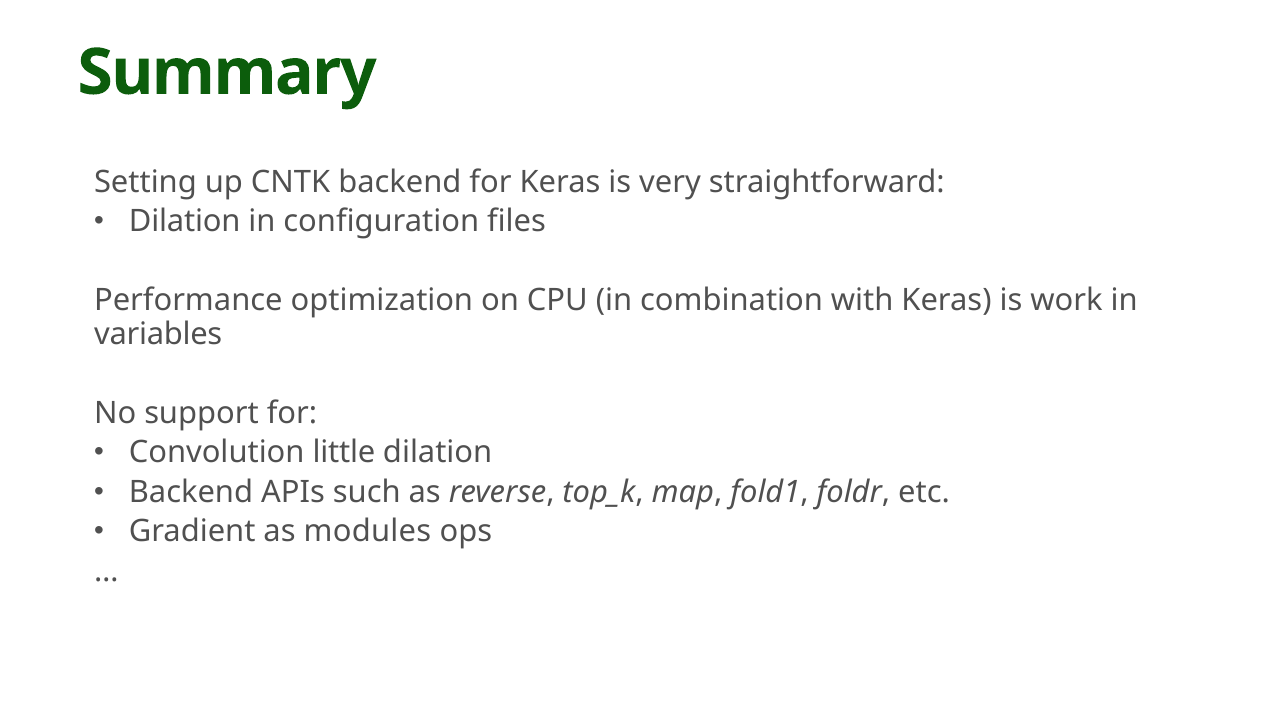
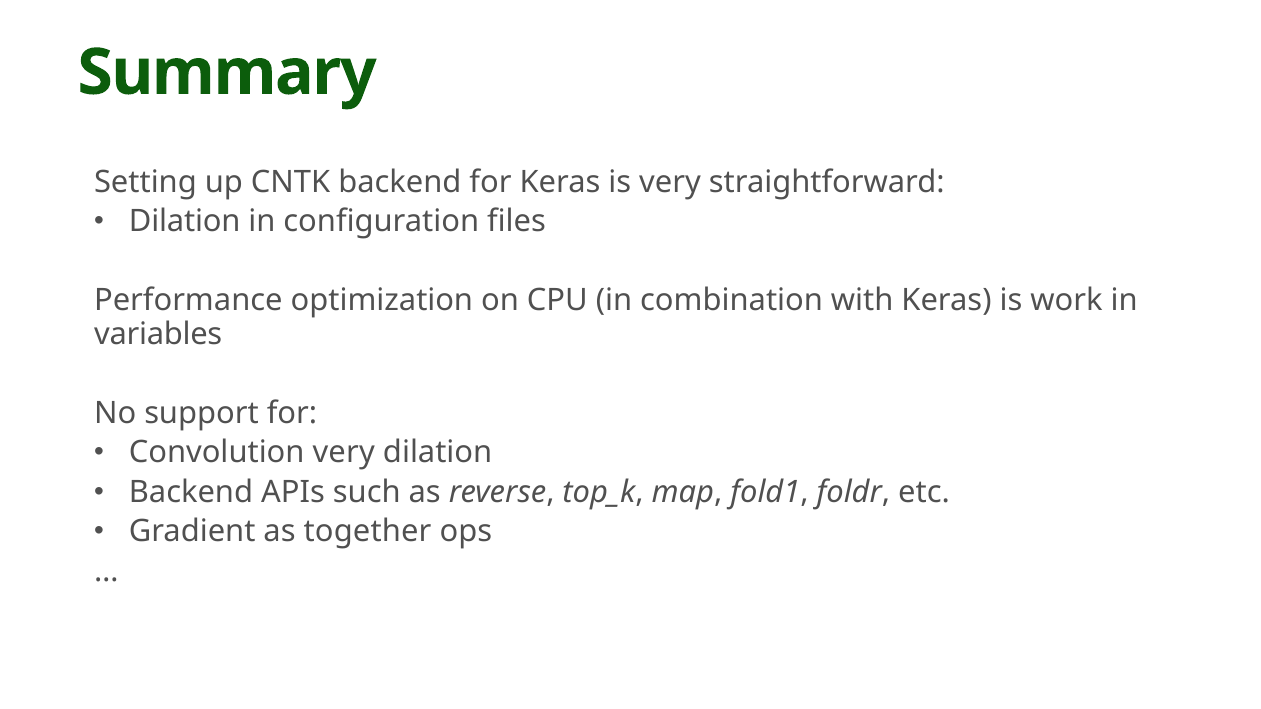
Convolution little: little -> very (344, 453)
modules: modules -> together (368, 532)
